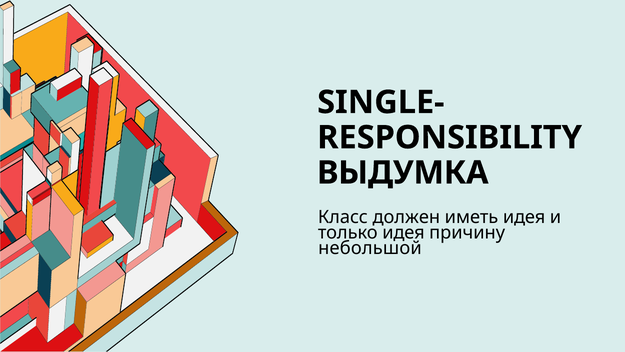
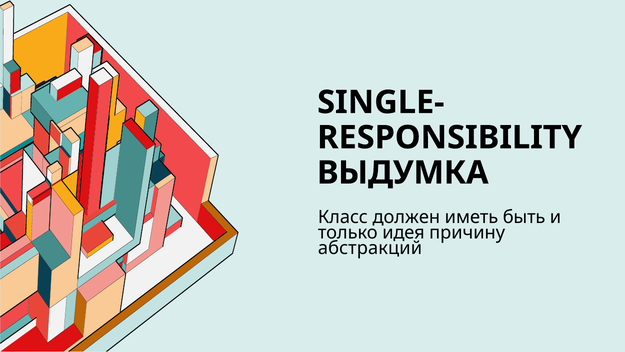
иметь идея: идея -> быть (524, 217)
небольшой: небольшой -> абстракций (370, 248)
